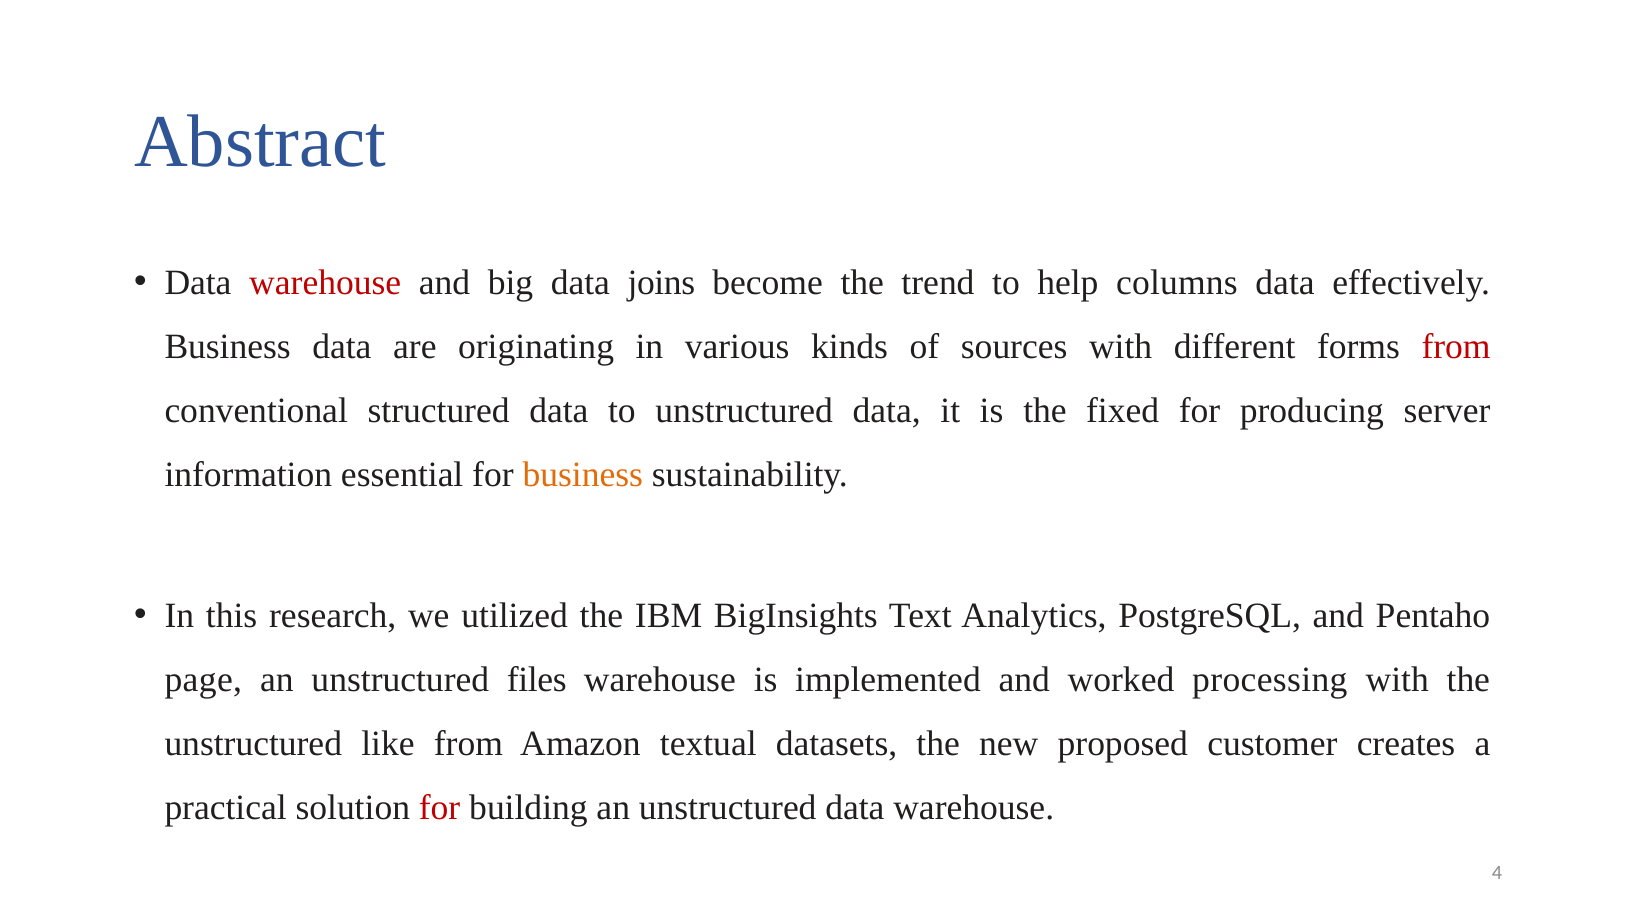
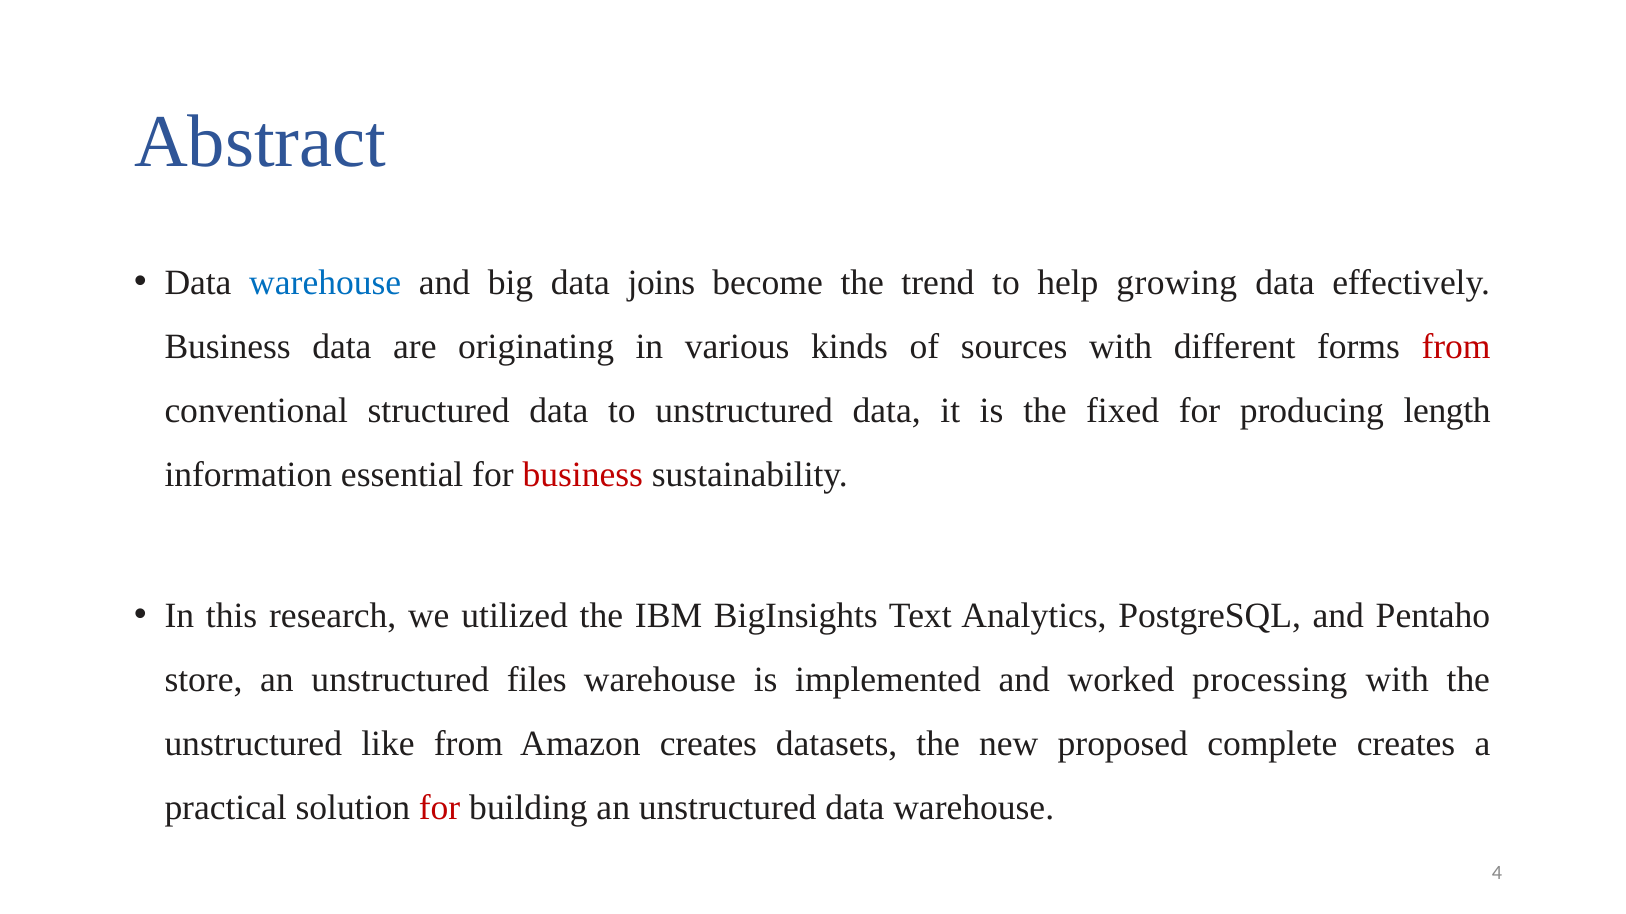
warehouse colour: red -> blue (325, 283)
columns: columns -> growing (1177, 283)
server: server -> length (1447, 411)
business colour: orange -> red (583, 475)
page: page -> store (203, 680)
Amazon textual: textual -> creates (708, 744)
customer: customer -> complete (1272, 744)
